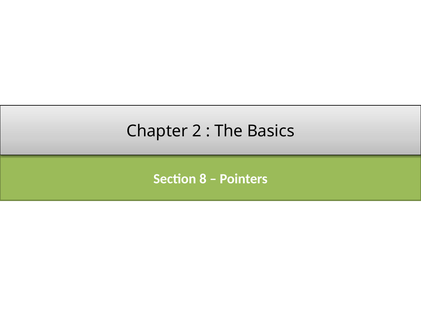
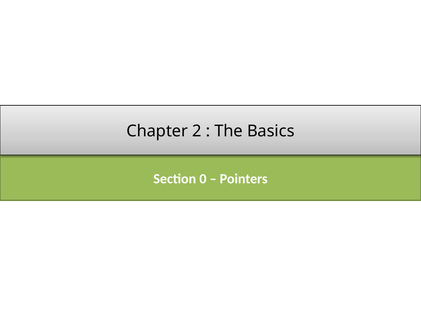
8: 8 -> 0 (203, 179)
